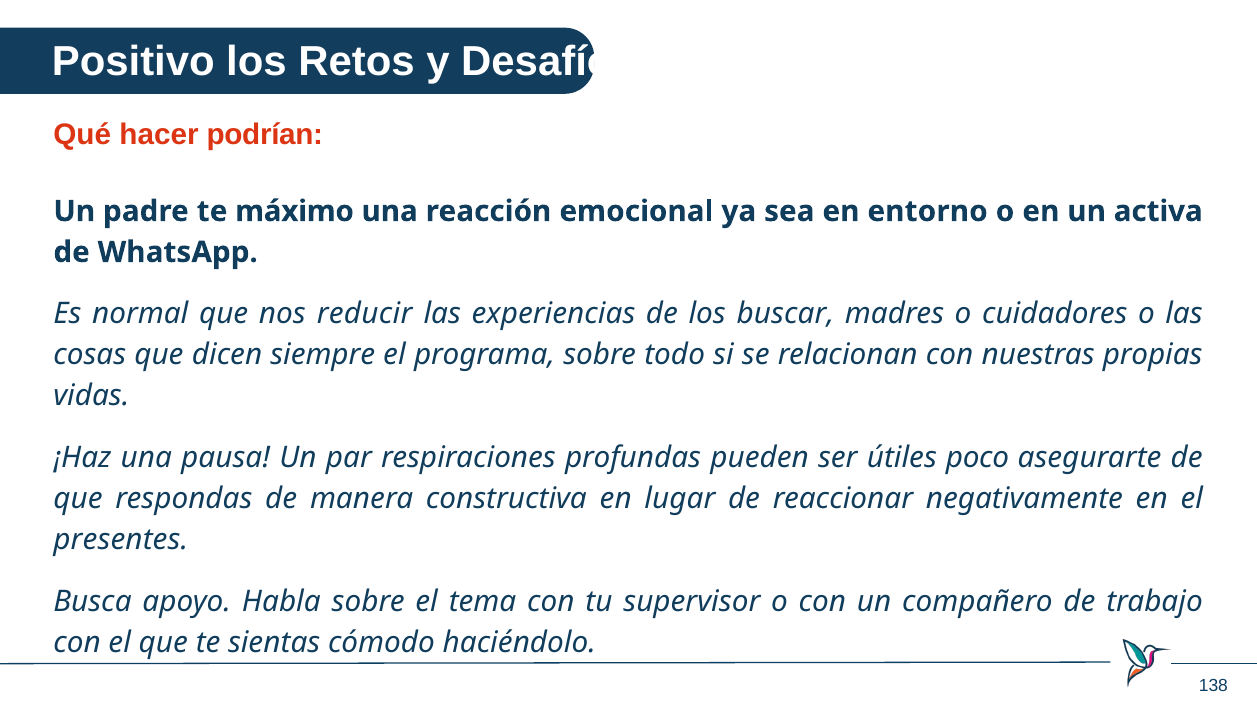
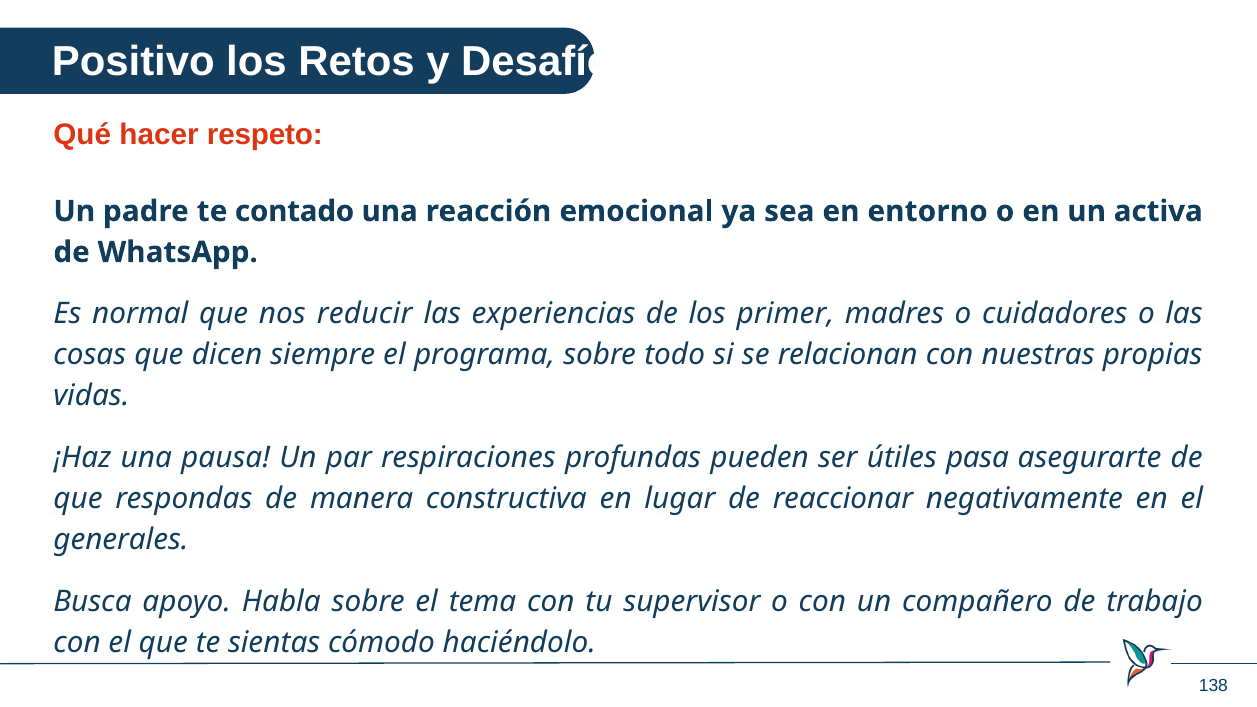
podrían: podrían -> respeto (265, 135)
máximo: máximo -> contado (295, 211)
buscar: buscar -> primer (785, 314)
poco: poco -> pasa (977, 458)
presentes: presentes -> generales (121, 540)
